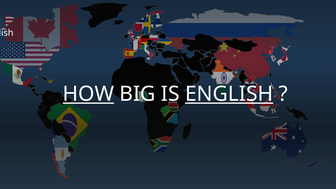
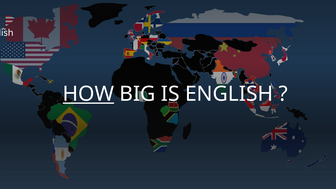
ENGLISH underline: present -> none (229, 94)
